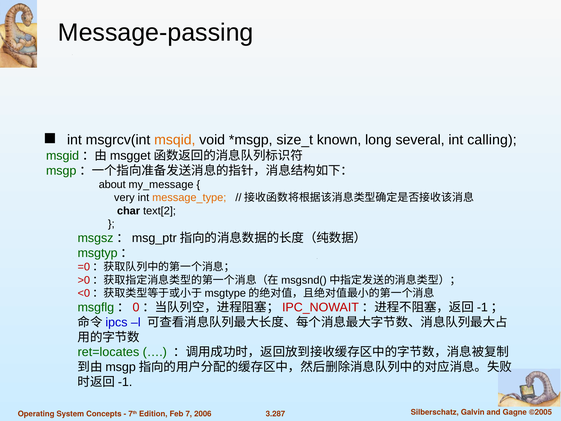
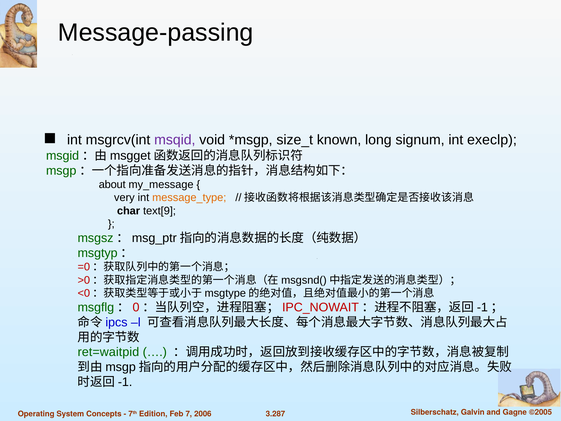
msqid colour: orange -> purple (175, 140)
several: several -> signum (420, 140)
calling: calling -> execlp (492, 140)
text[2: text[2 -> text[9 (160, 211)
ret=locates: ret=locates -> ret=waitpid (108, 352)
